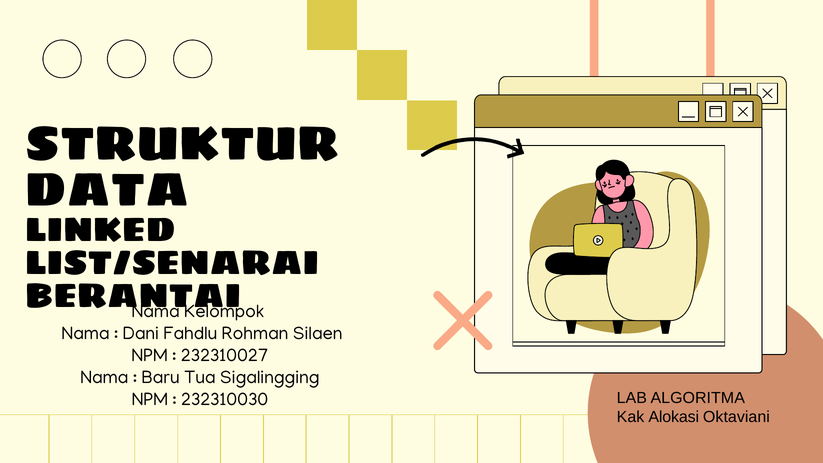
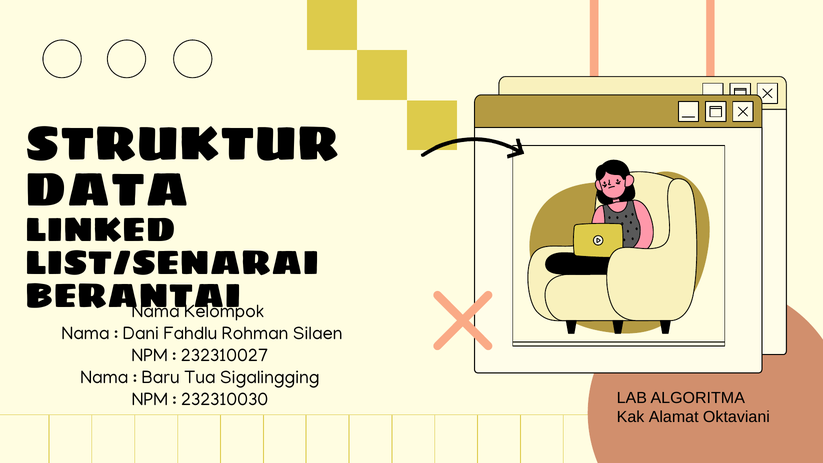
Alokasi: Alokasi -> Alamat (674, 417)
